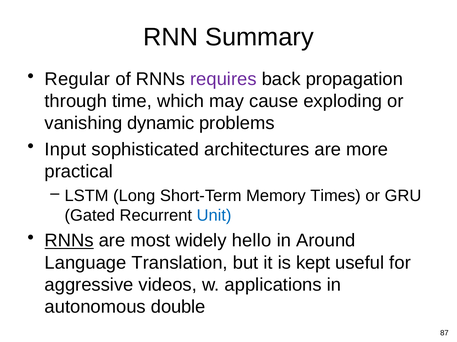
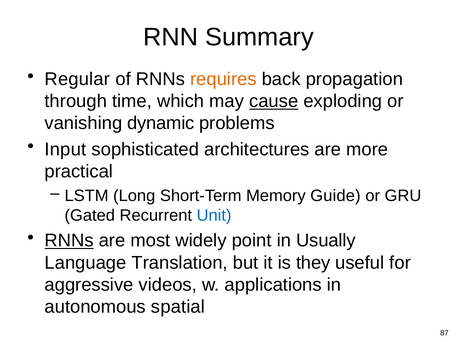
requires colour: purple -> orange (223, 79)
cause underline: none -> present (274, 101)
Times: Times -> Guide (335, 196)
hello: hello -> point (252, 241)
Around: Around -> Usually (326, 241)
kept: kept -> they (313, 263)
double: double -> spatial (178, 307)
